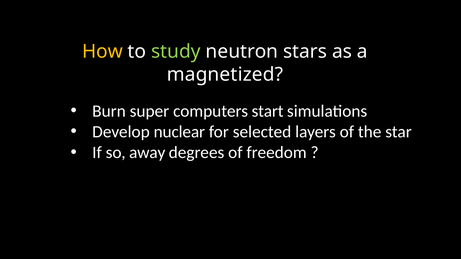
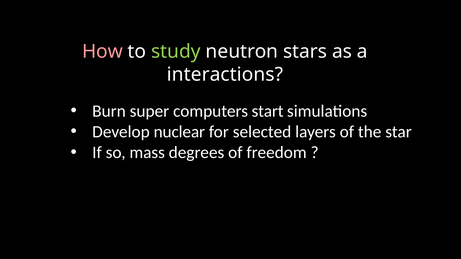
How colour: yellow -> pink (102, 51)
magnetized: magnetized -> interactions (225, 74)
away: away -> mass (147, 153)
